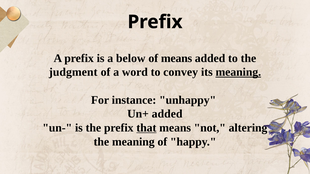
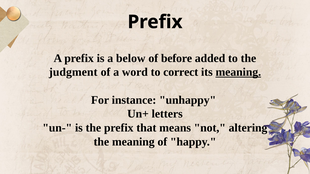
of means: means -> before (177, 58)
convey: convey -> correct (181, 72)
Un+ added: added -> letters (167, 114)
that underline: present -> none (146, 128)
